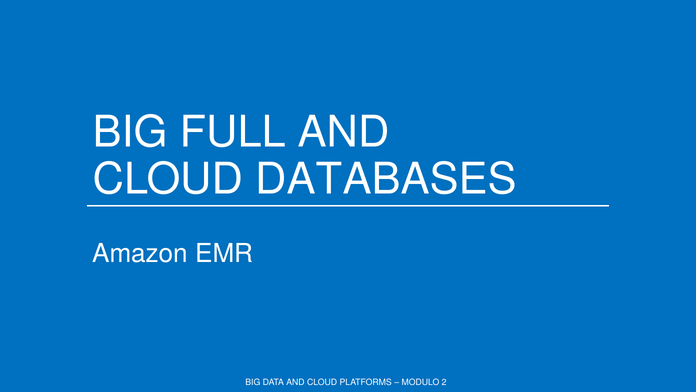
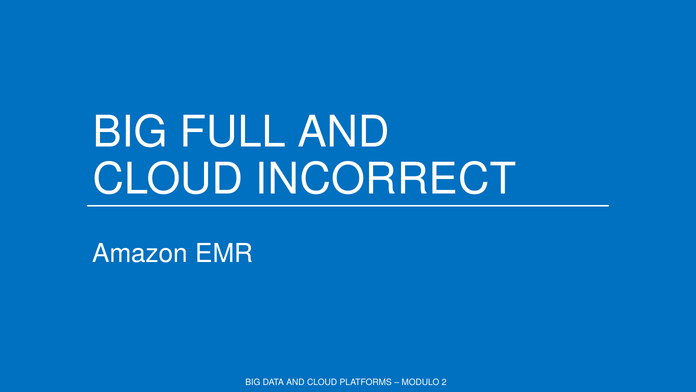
DATABASES: DATABASES -> INCORRECT (386, 179)
